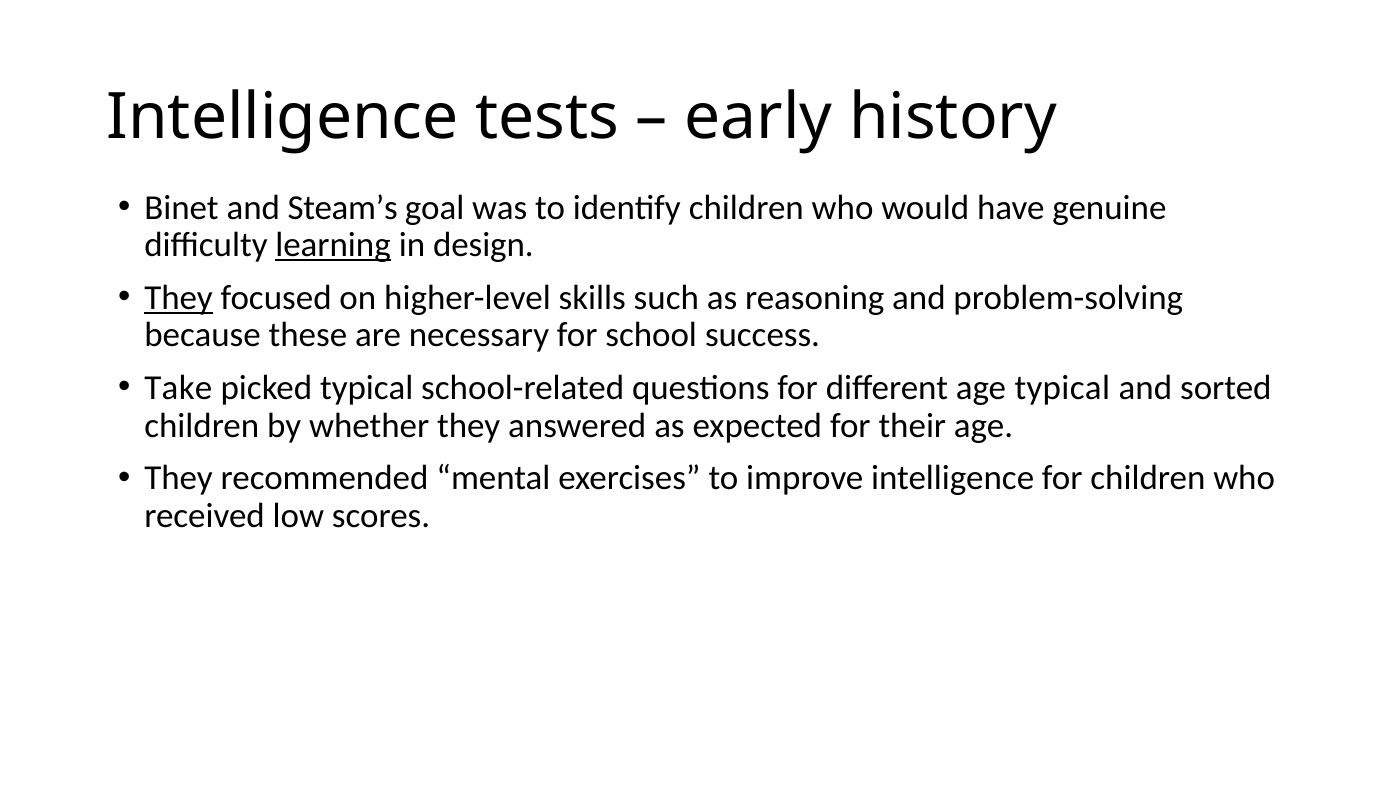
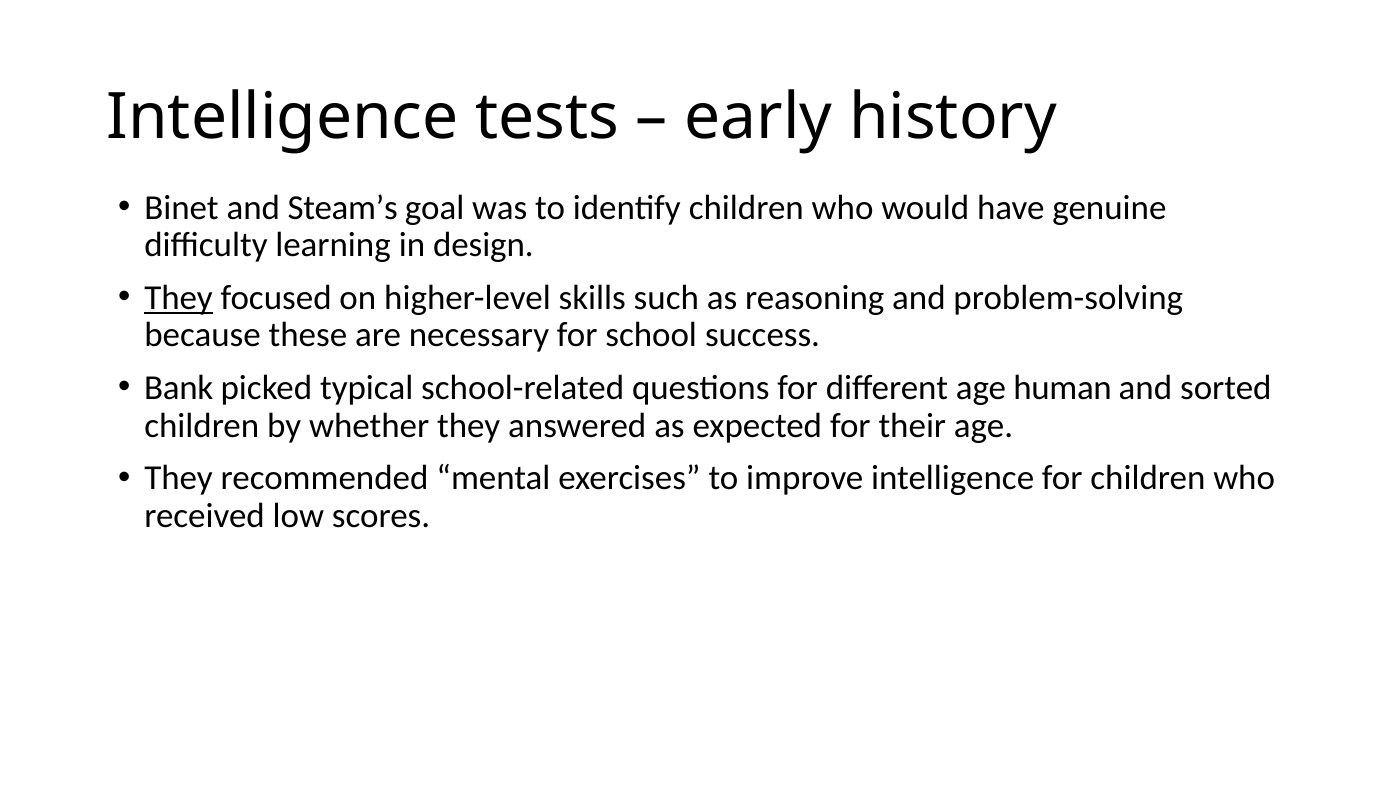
learning underline: present -> none (333, 245)
Take: Take -> Bank (179, 388)
age typical: typical -> human (1063, 388)
